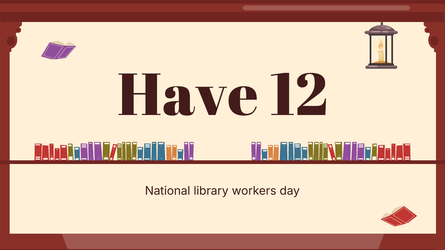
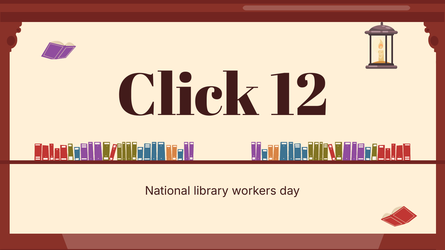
Have: Have -> Click (188, 96)
